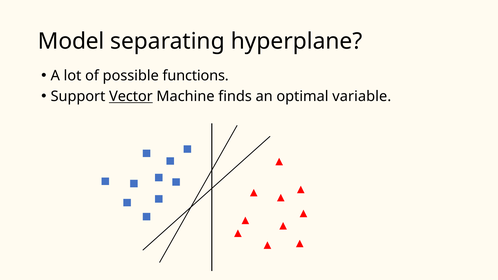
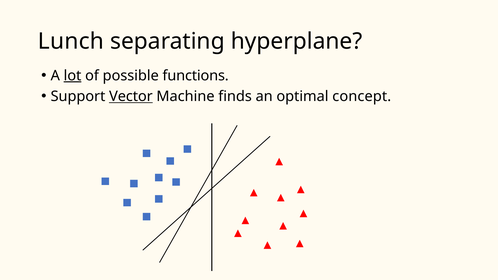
Model: Model -> Lunch (71, 41)
lot underline: none -> present (73, 76)
variable: variable -> concept (362, 97)
